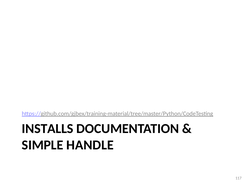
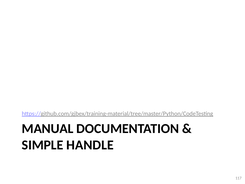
INSTALLS: INSTALLS -> MANUAL (48, 128)
